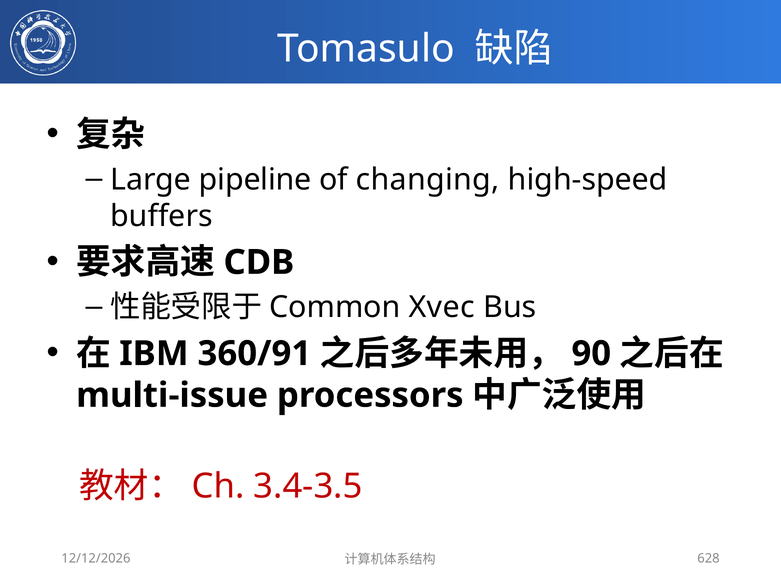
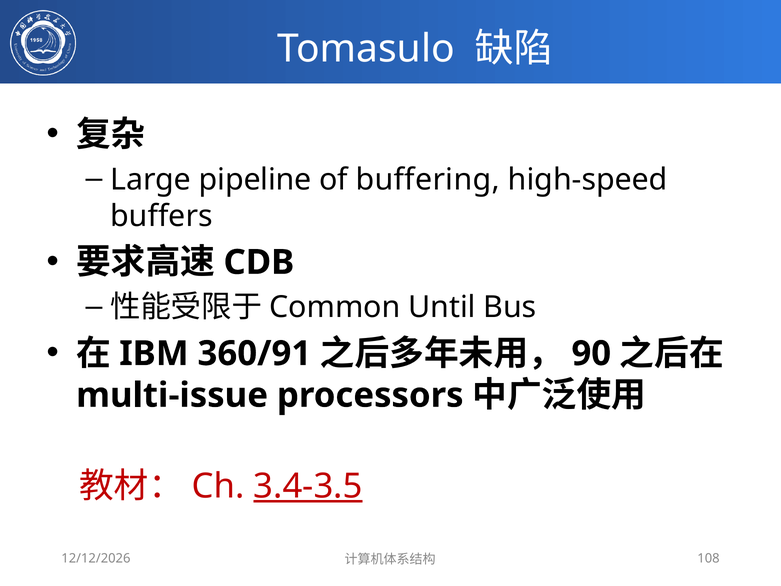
changing: changing -> buffering (428, 180)
Xvec: Xvec -> Until (442, 307)
3.4-3.5 underline: none -> present (308, 486)
628: 628 -> 108 (709, 558)
